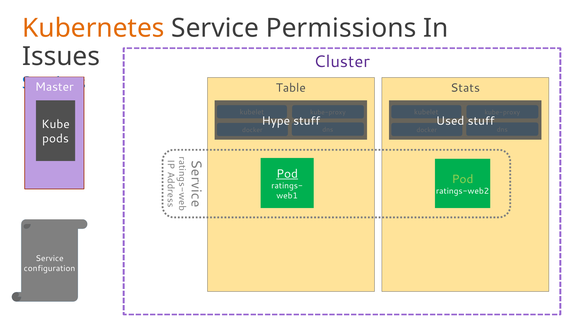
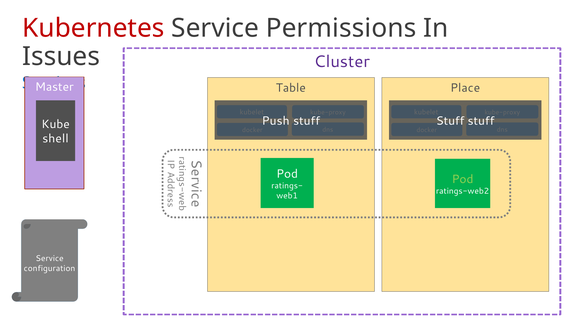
Kubernetes colour: orange -> red (93, 28)
Stats: Stats -> Place (465, 88)
Hype: Hype -> Push (276, 121)
Used: Used -> Stuff (450, 121)
pods: pods -> shell (55, 139)
Pod underline: present -> none (287, 174)
